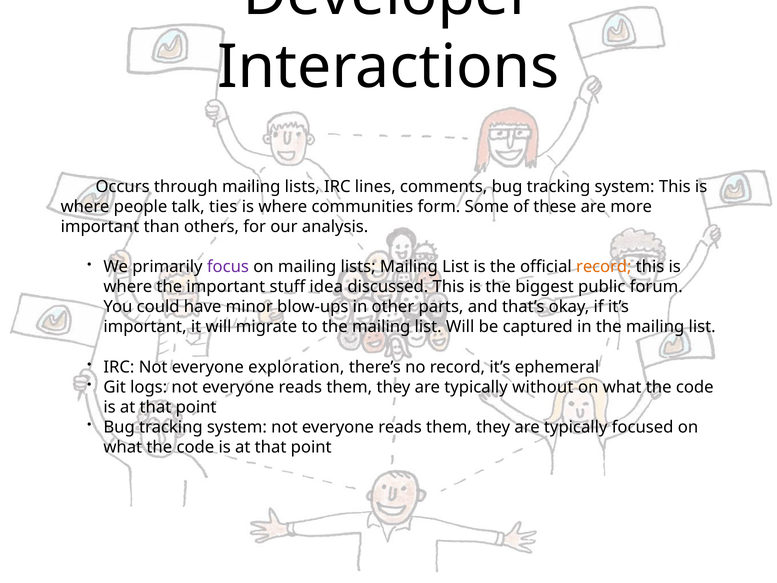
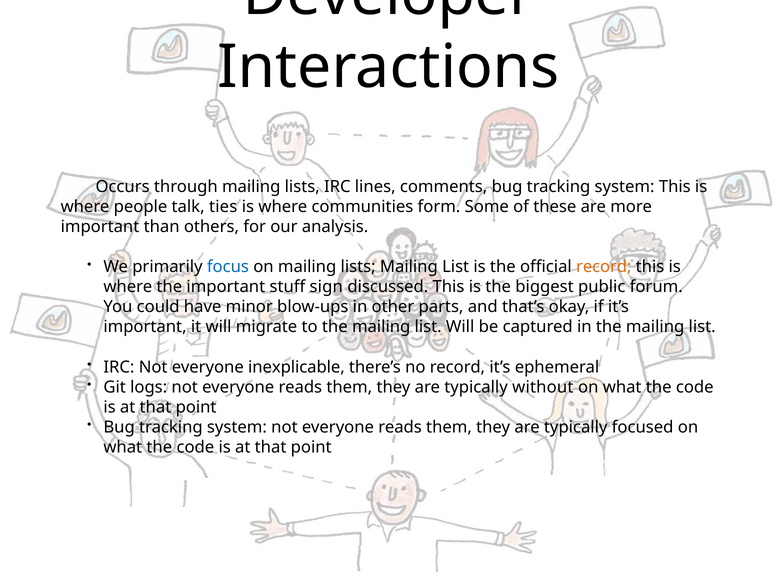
focus colour: purple -> blue (228, 267)
idea: idea -> sign (326, 287)
exploration: exploration -> inexplicable (296, 367)
